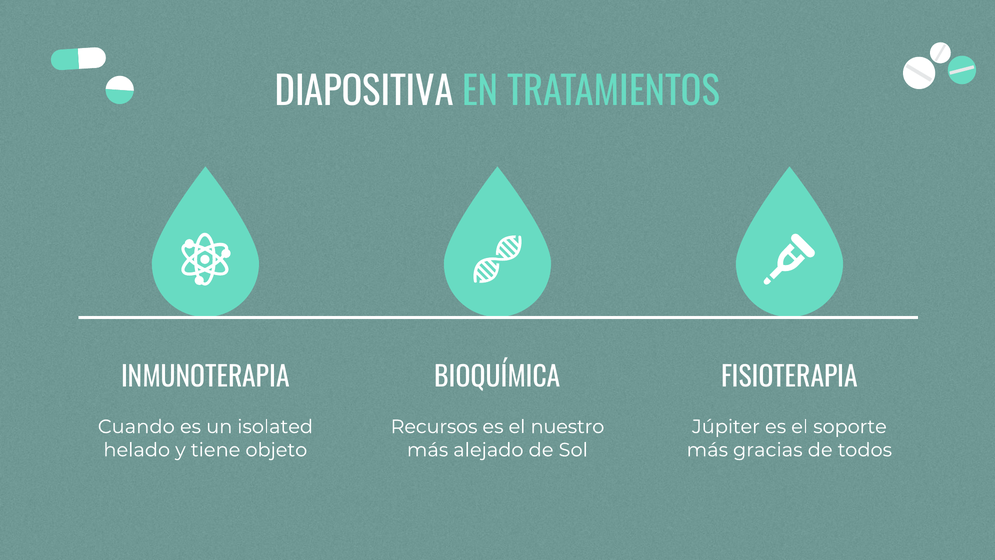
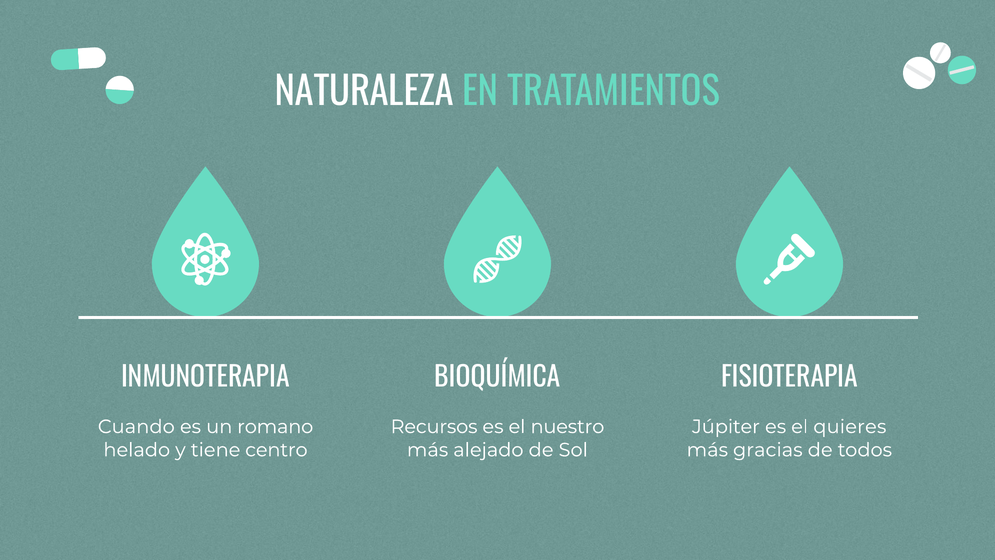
DIAPOSITIVA: DIAPOSITIVA -> NATURALEZA (364, 93)
isolated: isolated -> romano (275, 427)
soporte: soporte -> quieres (850, 427)
objeto: objeto -> centro (276, 450)
